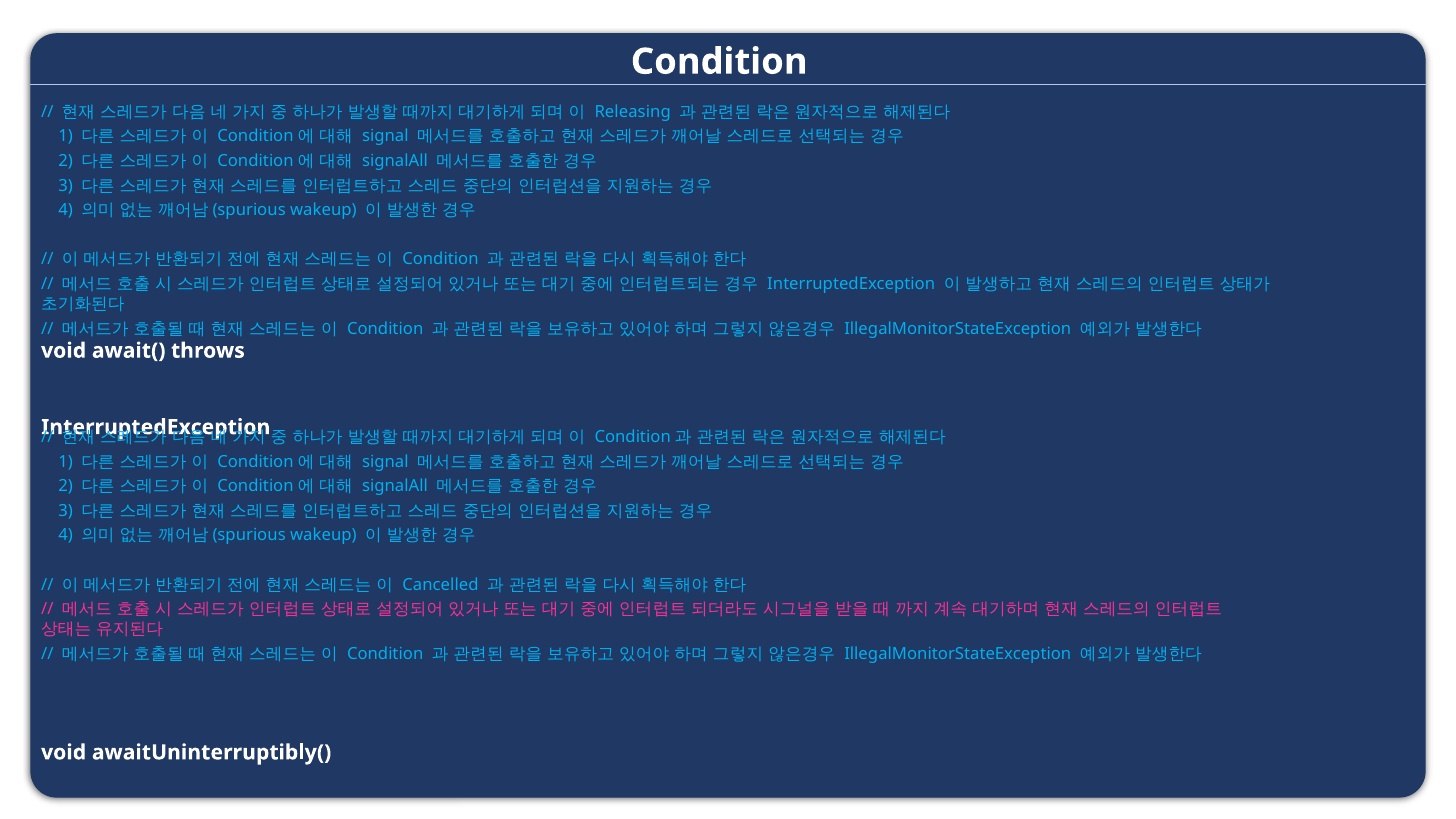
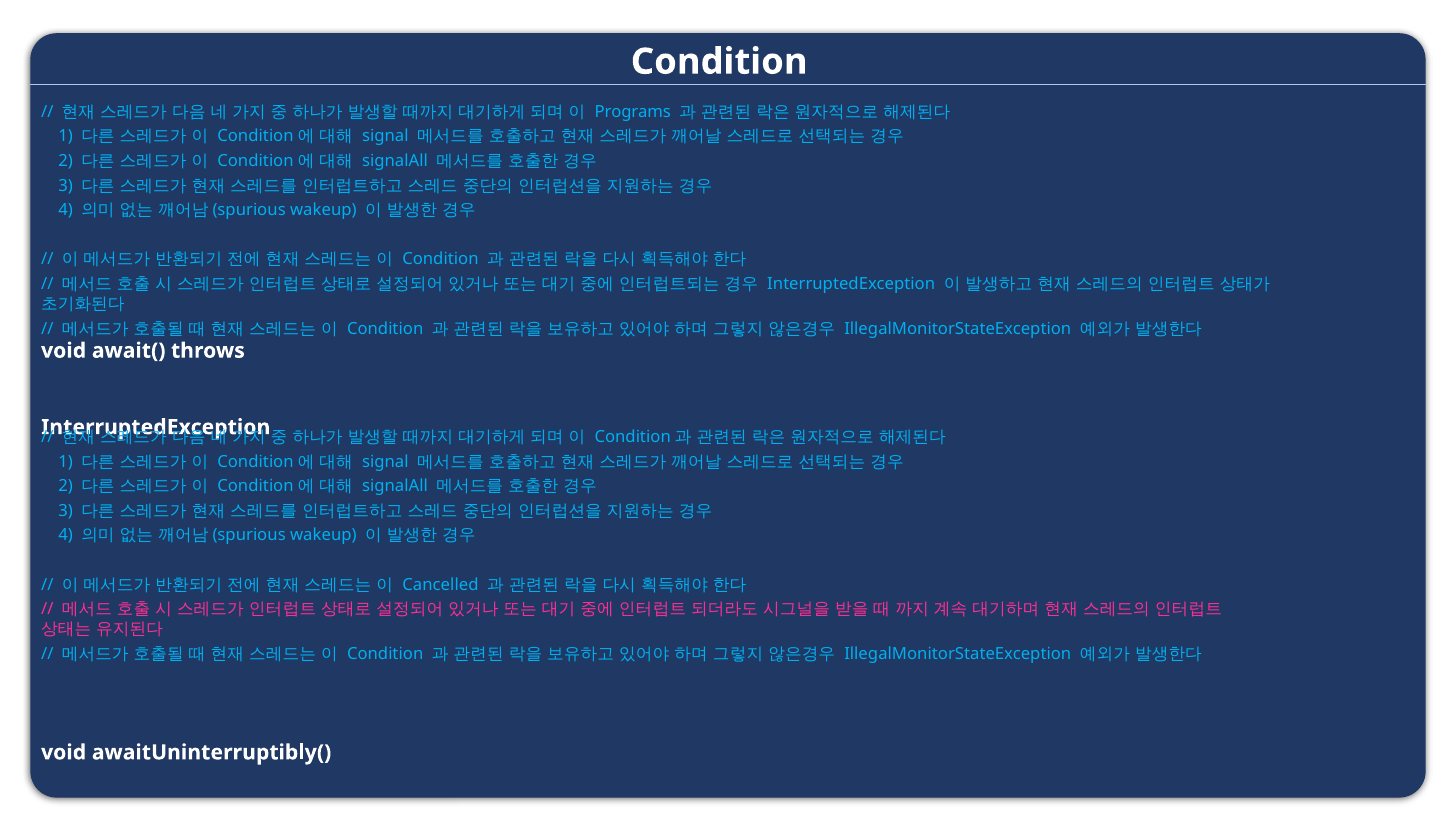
Releasing: Releasing -> Programs (633, 112)
